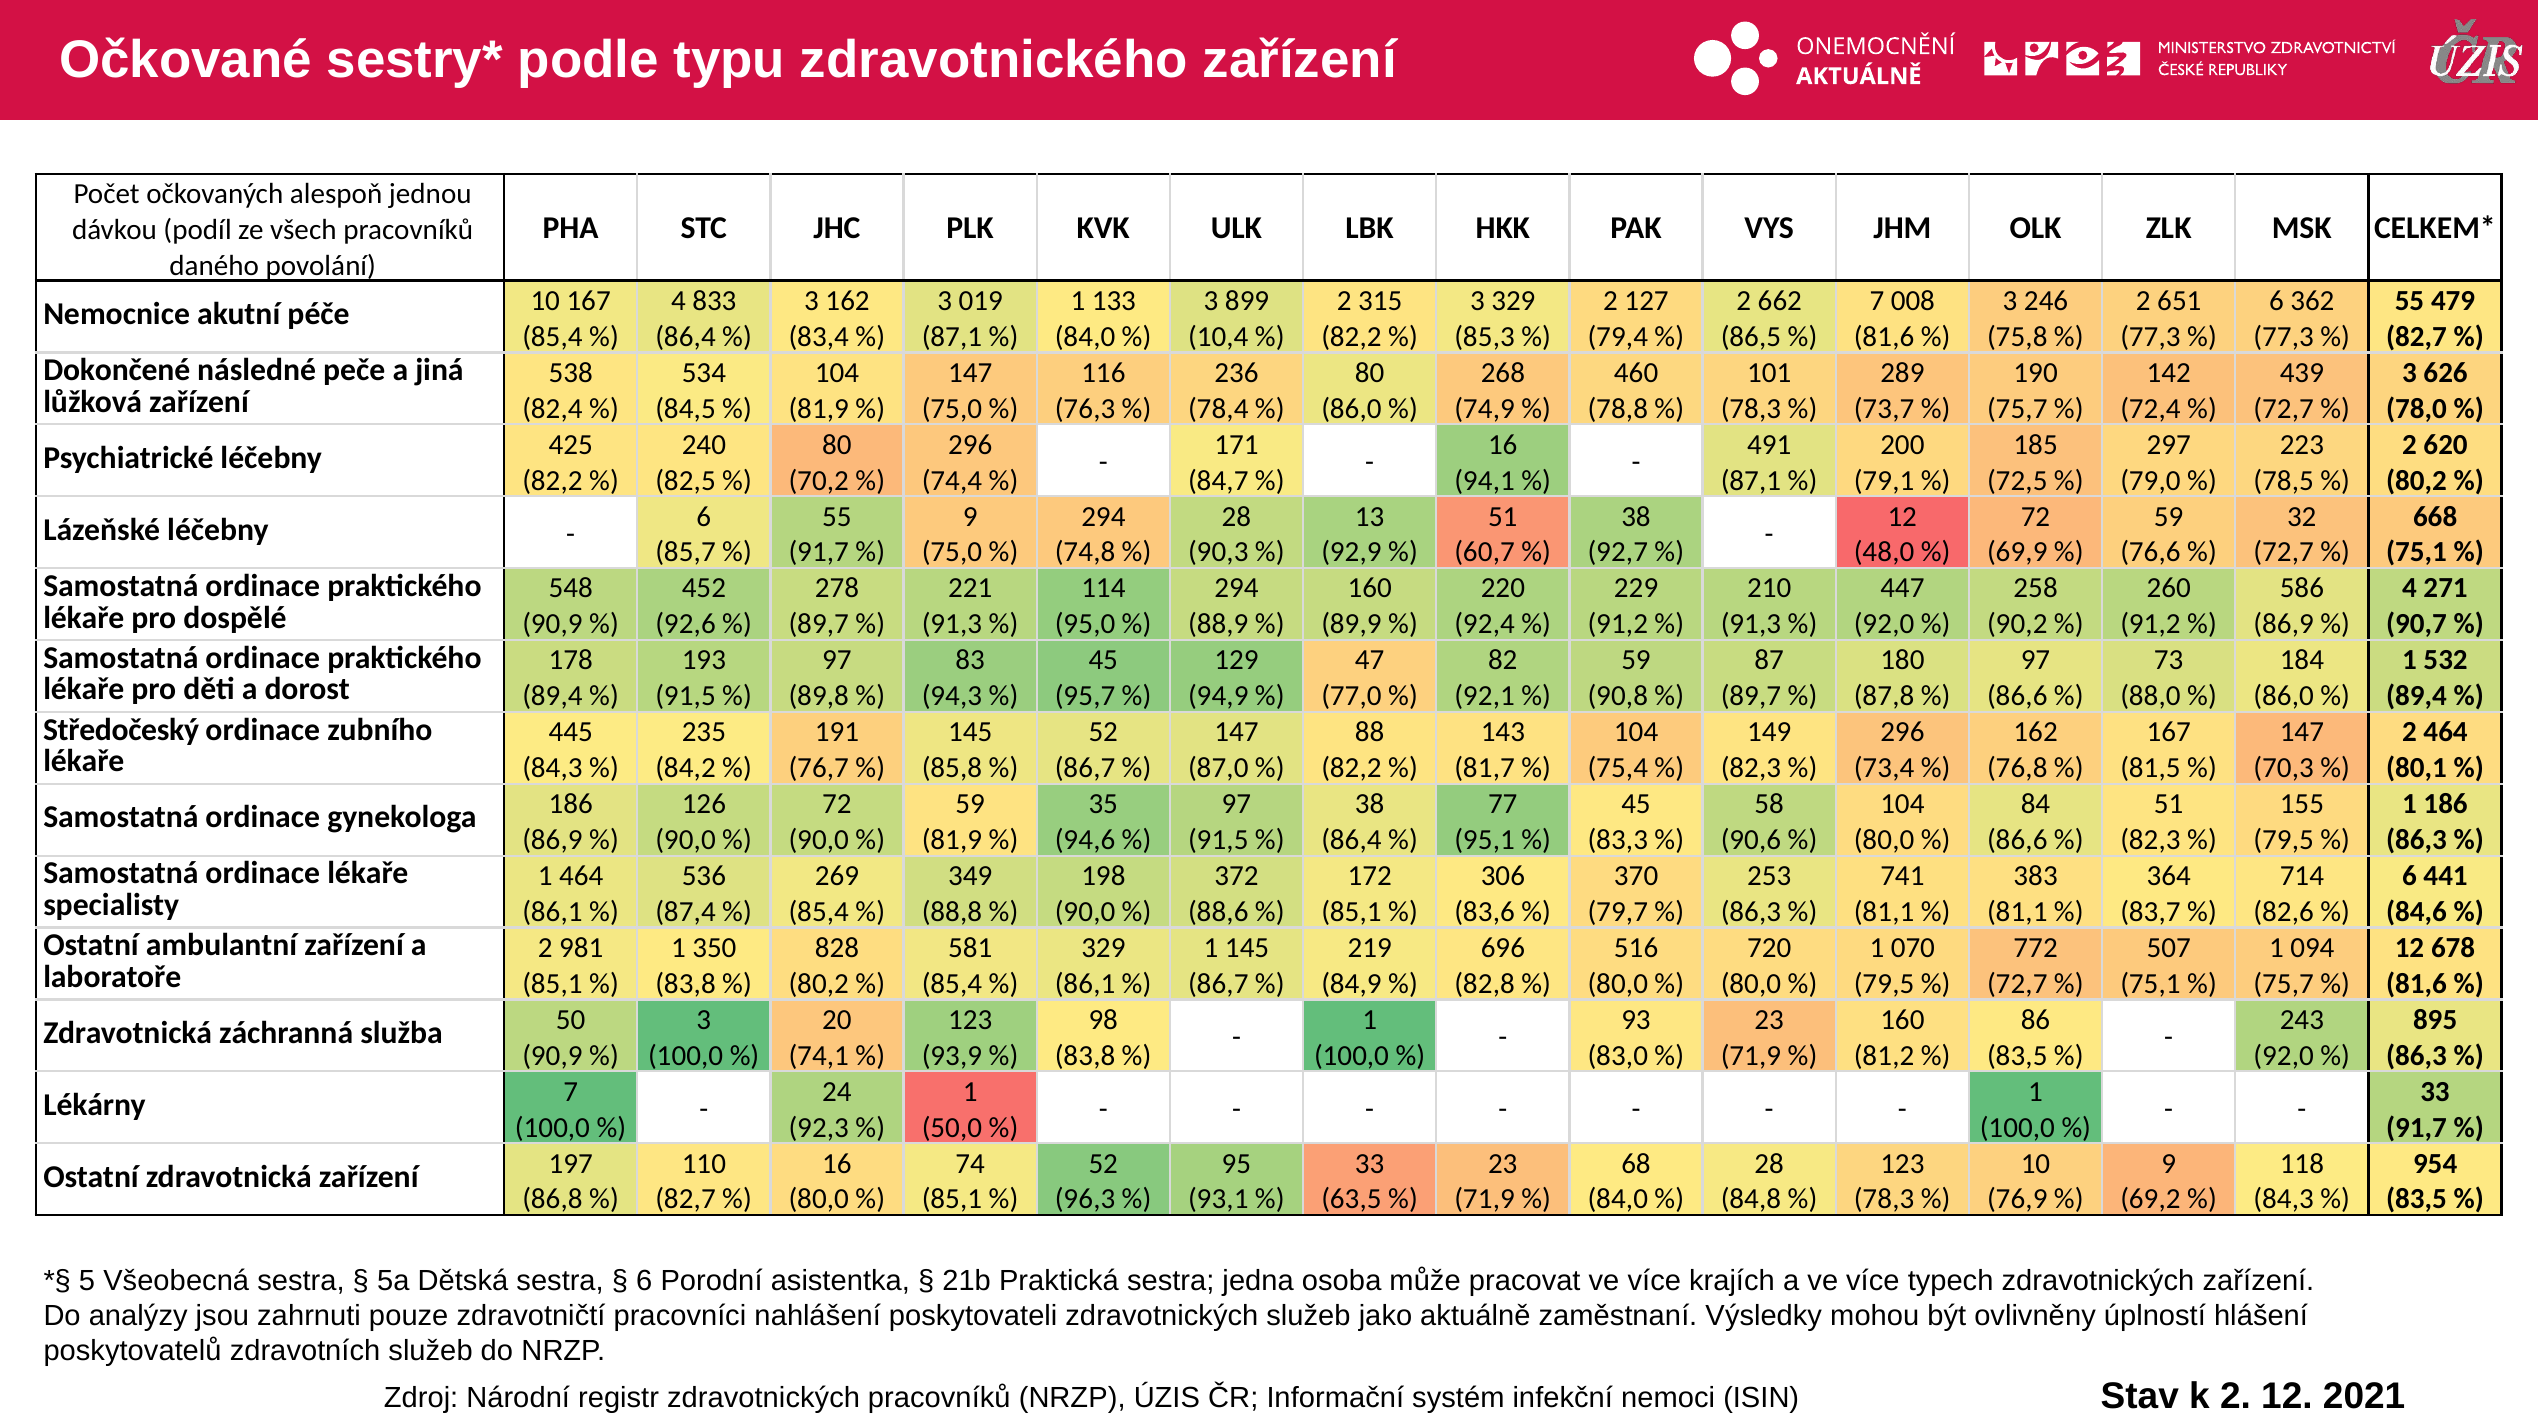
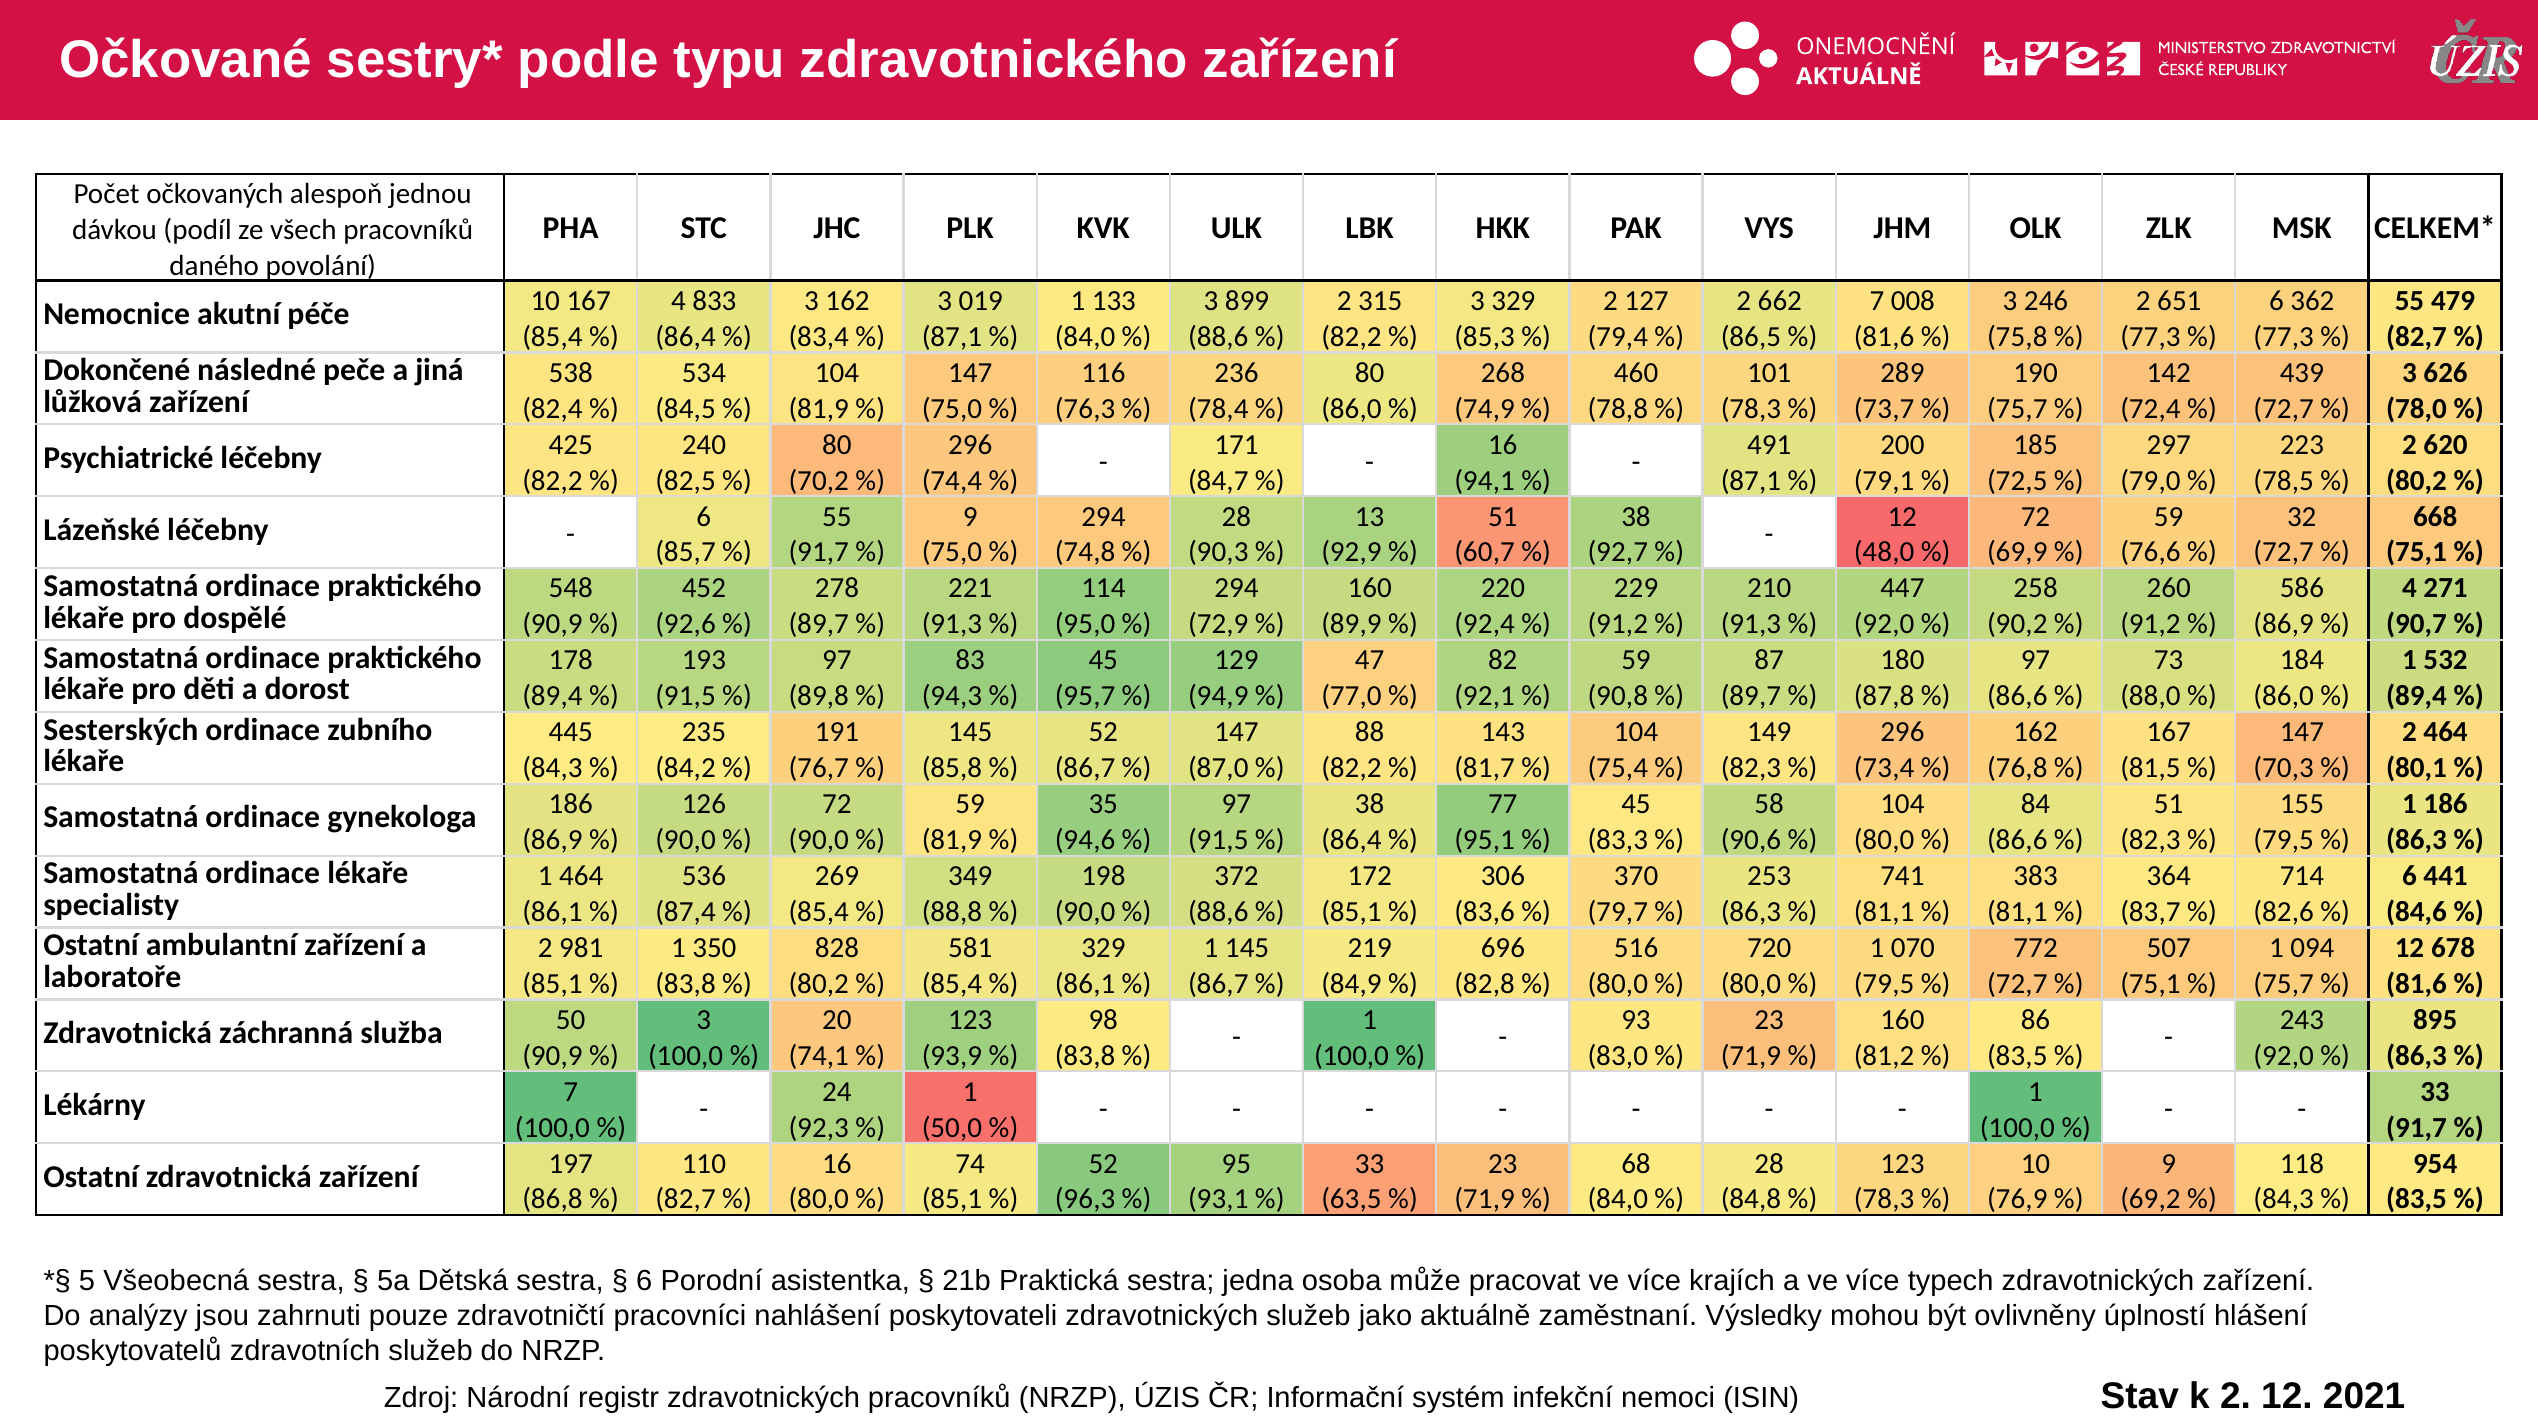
10,4: 10,4 -> 88,6 (1218, 337)
88,9: 88,9 -> 72,9 (1218, 624)
Středočeský: Středočeský -> Sesterských (121, 729)
